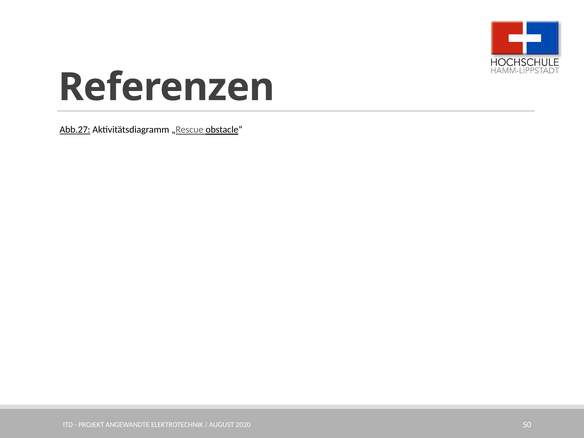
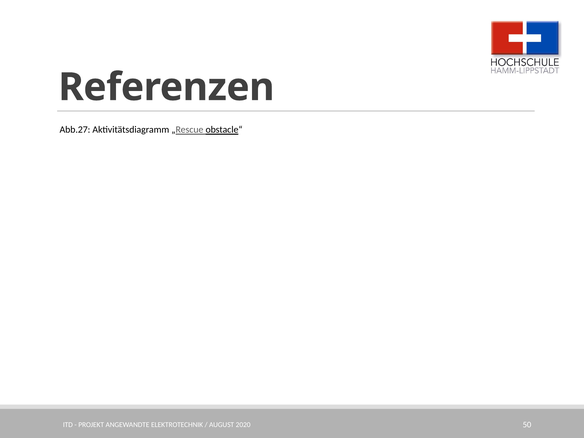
Abb.27 underline: present -> none (75, 130)
